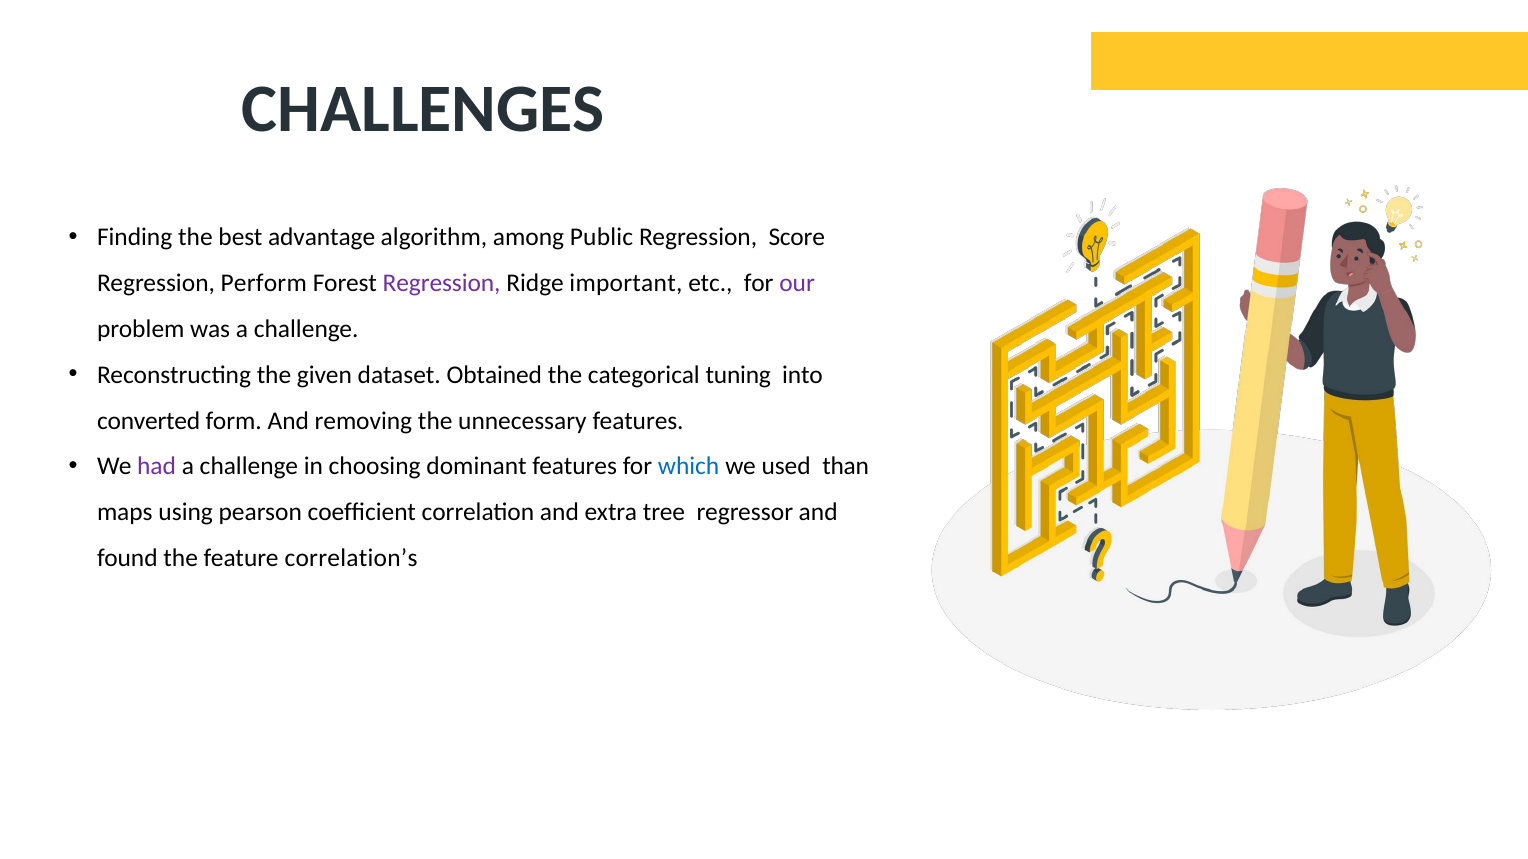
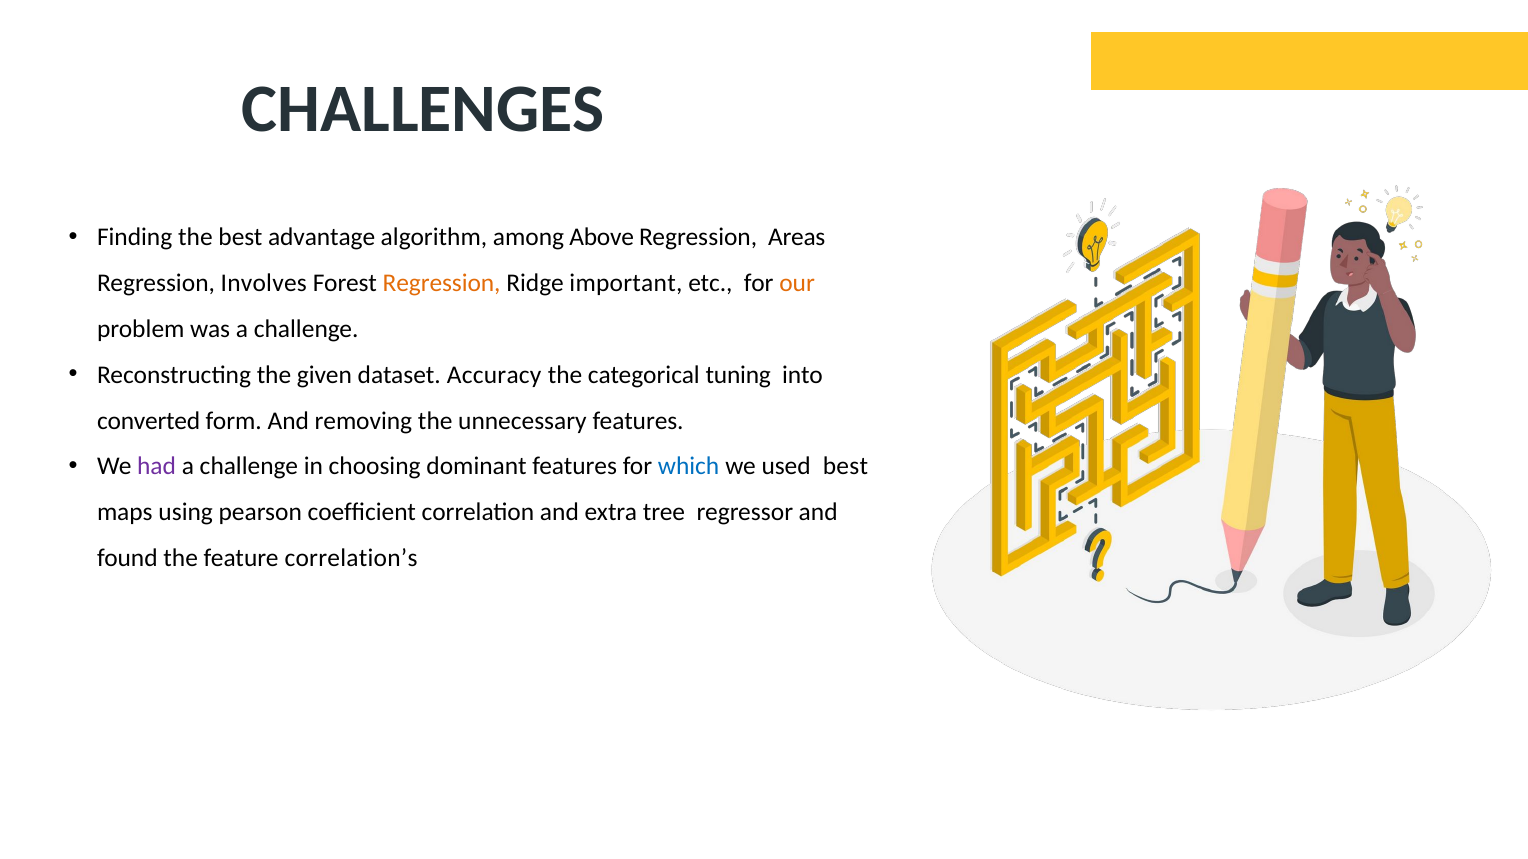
Public: Public -> Above (602, 238)
Score: Score -> Areas (797, 238)
Perform: Perform -> Involves (264, 283)
Regression colour: purple -> orange (442, 283)
our colour: purple -> orange (797, 283)
Obtained: Obtained -> Accuracy (494, 375)
used than: than -> best (845, 467)
